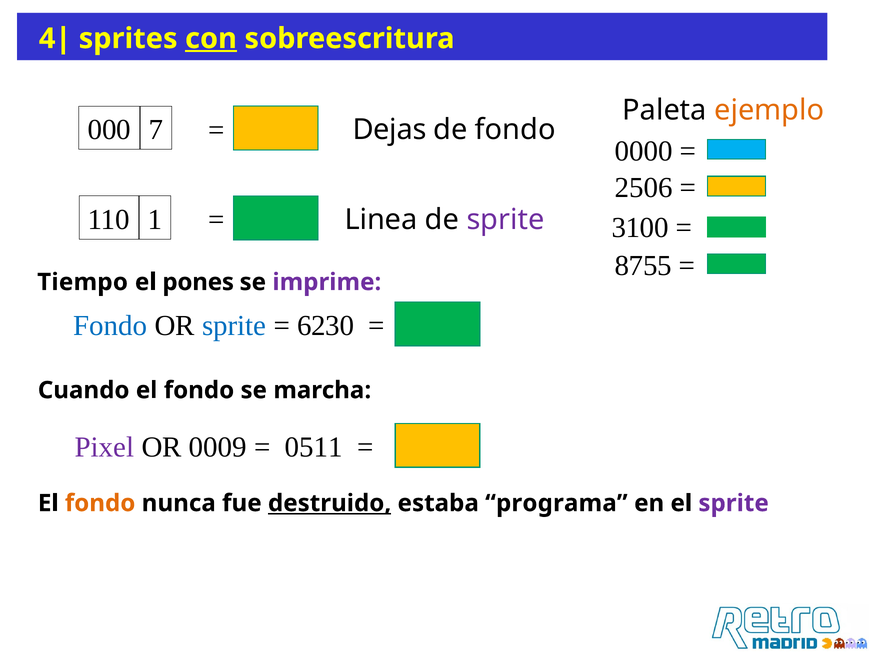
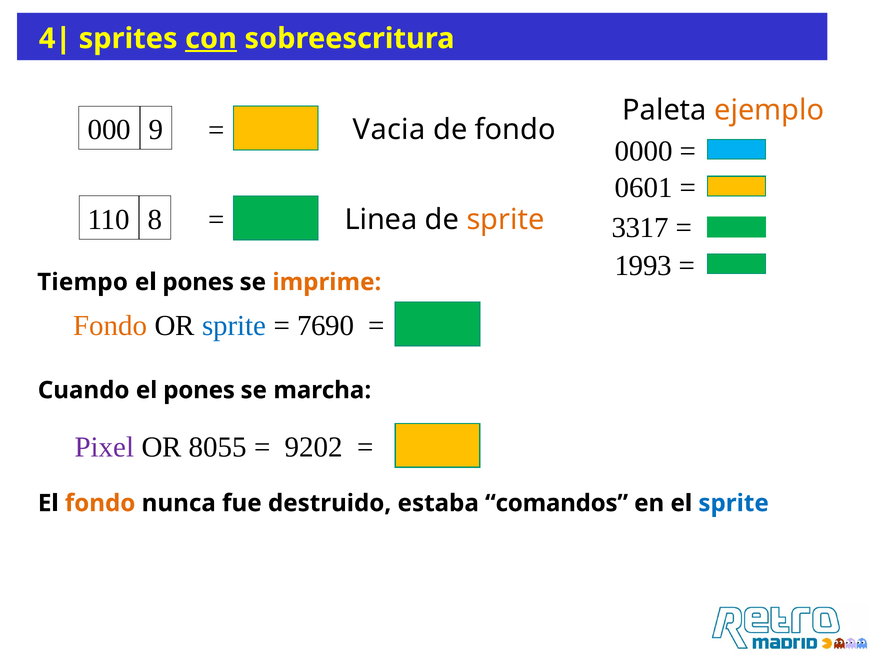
7: 7 -> 9 (156, 130)
Dejas: Dejas -> Vacia (389, 130)
2506: 2506 -> 0601 (644, 188)
1: 1 -> 8 (155, 220)
sprite colour: purple -> orange (506, 220)
3100: 3100 -> 3317 (640, 228)
8755: 8755 -> 1993 (643, 265)
imprime colour: purple -> orange (327, 282)
Fondo colour: blue -> orange (110, 326)
6230: 6230 -> 7690 (326, 326)
Cuando el fondo: fondo -> pones (199, 390)
0009: 0009 -> 8055 (218, 447)
0511: 0511 -> 9202 (314, 447)
destruido underline: present -> none (330, 503)
programa: programa -> comandos (557, 503)
sprite colour: purple -> blue (734, 503)
